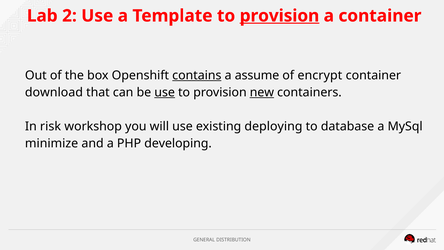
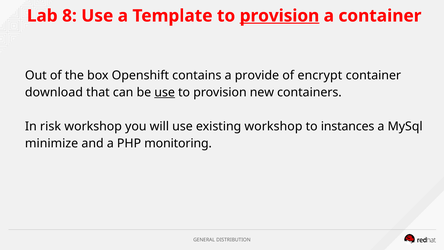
2: 2 -> 8 (69, 16)
contains underline: present -> none (197, 75)
assume: assume -> provide (257, 75)
new underline: present -> none (262, 92)
existing deploying: deploying -> workshop (273, 126)
database: database -> instances (348, 126)
developing: developing -> monitoring (178, 143)
